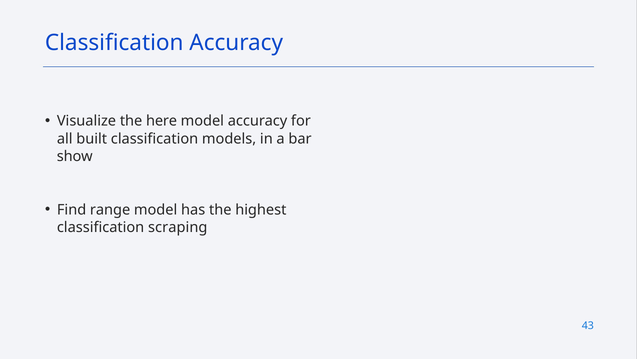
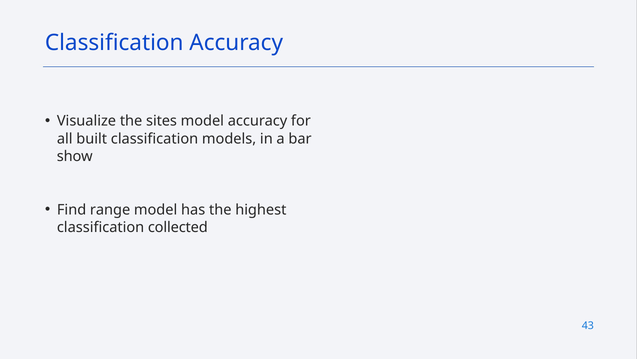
here: here -> sites (162, 121)
scraping: scraping -> collected (178, 227)
